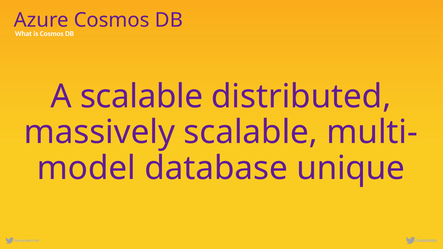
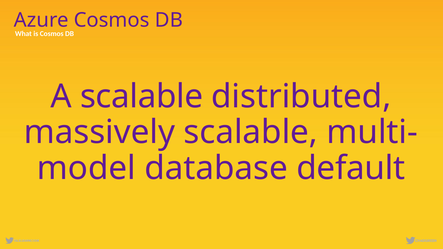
unique: unique -> default (351, 168)
